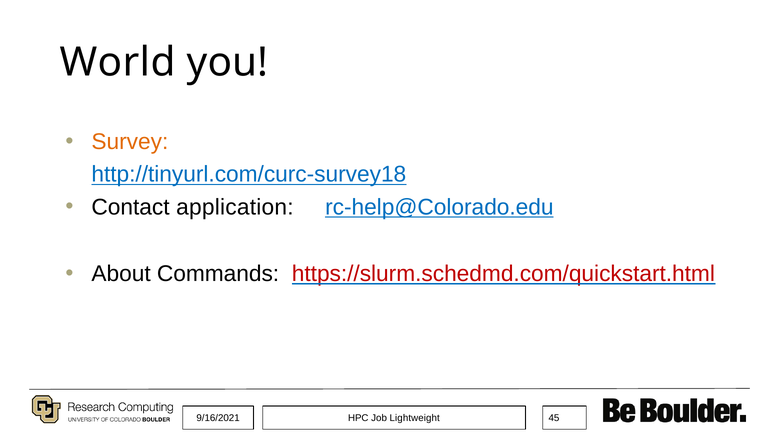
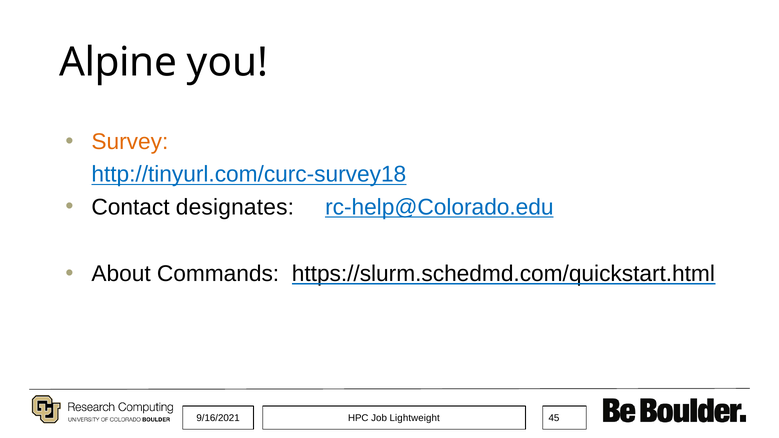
World: World -> Alpine (118, 63)
application: application -> designates (235, 207)
https://slurm.schedmd.com/quickstart.html colour: red -> black (503, 274)
